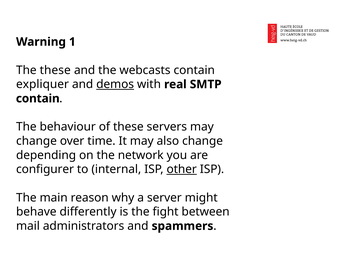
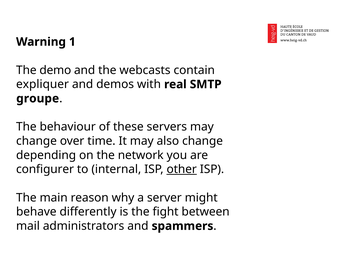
The these: these -> demo (55, 70)
demos underline: present -> none (115, 84)
contain: contain -> groupe (38, 98)
